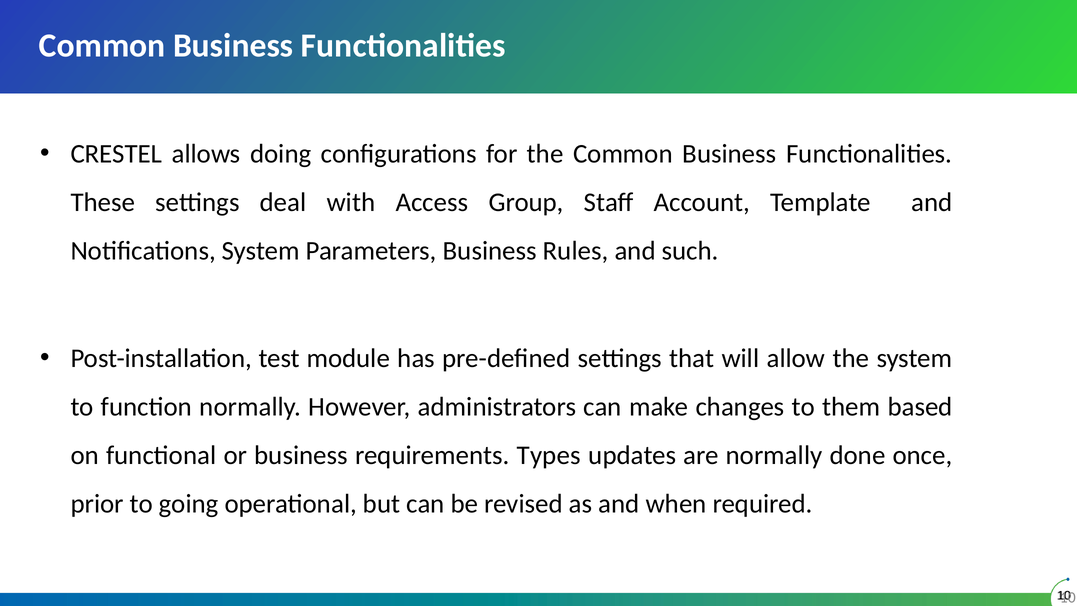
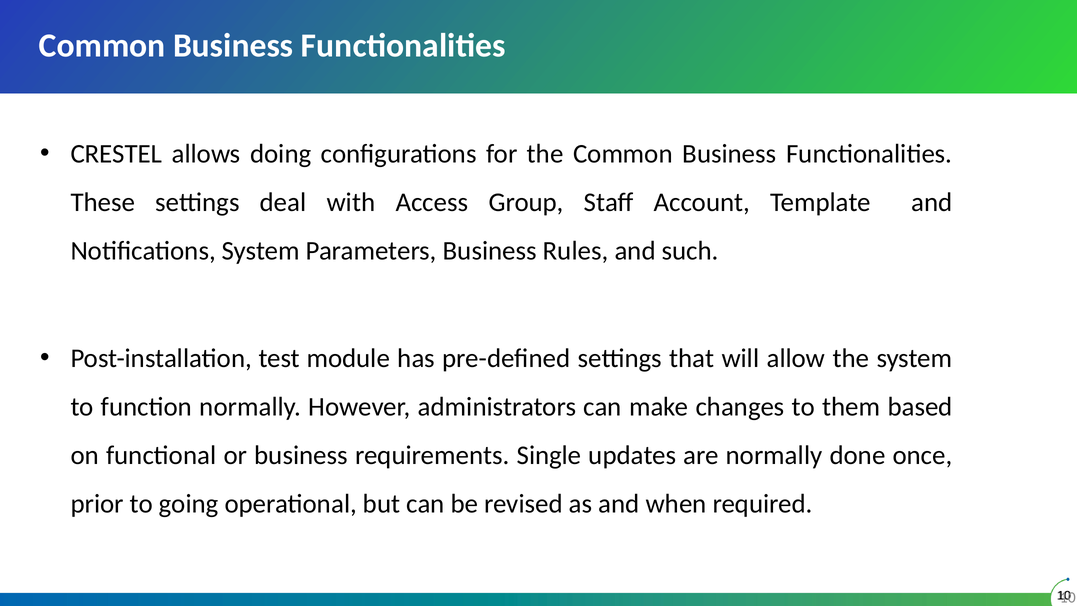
Types: Types -> Single (549, 455)
